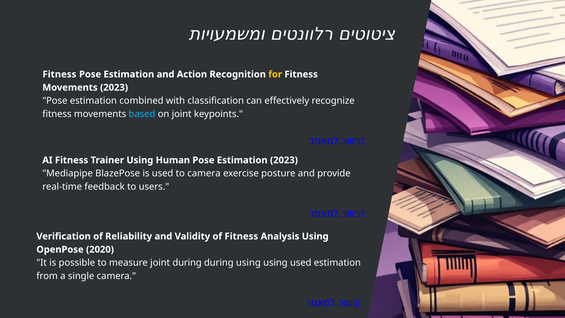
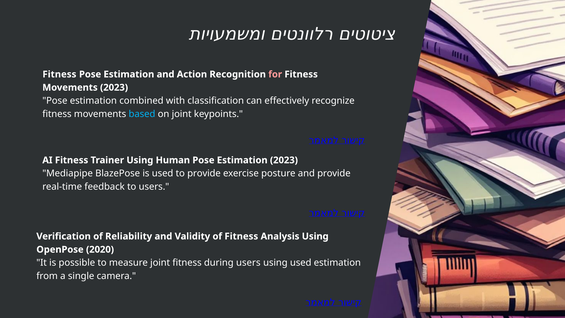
for colour: yellow -> pink (275, 74)
to camera: camera -> provide (204, 173)
joint during: during -> fitness (187, 263)
during using: using -> users (248, 263)
